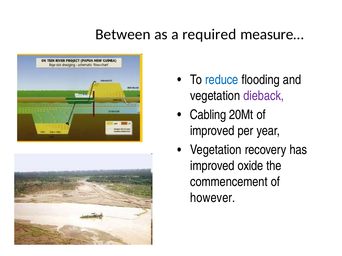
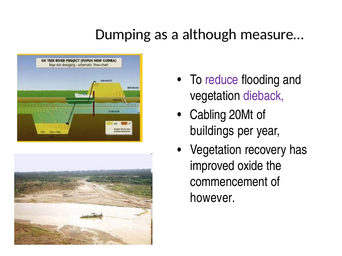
Between: Between -> Dumping (123, 34)
required: required -> although (209, 34)
reduce colour: blue -> purple (222, 80)
improved: improved -> buildings (212, 131)
